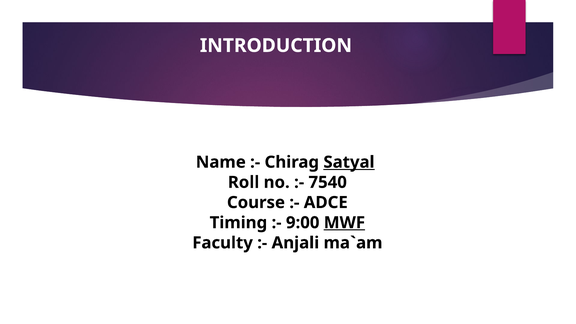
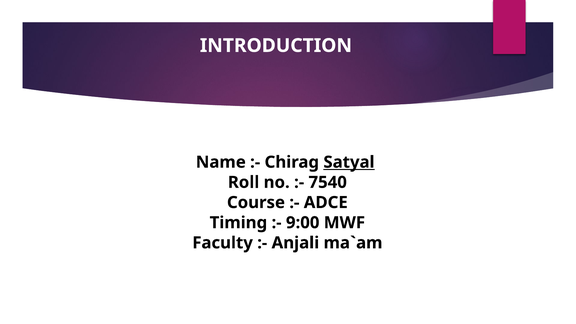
MWF underline: present -> none (344, 223)
